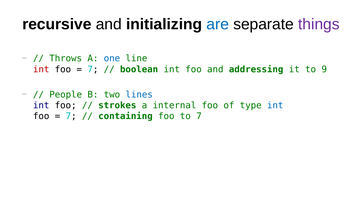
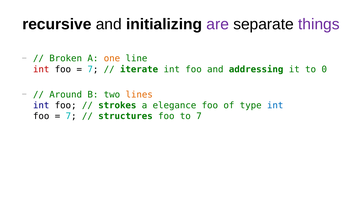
are colour: blue -> purple (218, 24)
Throws: Throws -> Broken (66, 59)
one colour: blue -> orange (112, 59)
boolean: boolean -> iterate (139, 70)
9: 9 -> 0 (324, 70)
People: People -> Around (66, 95)
lines colour: blue -> orange (139, 95)
internal: internal -> elegance (174, 106)
containing: containing -> structures (125, 117)
